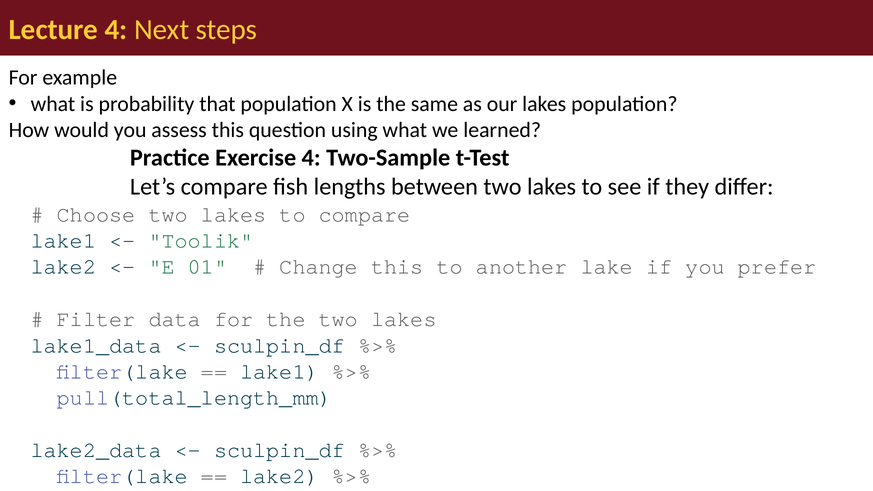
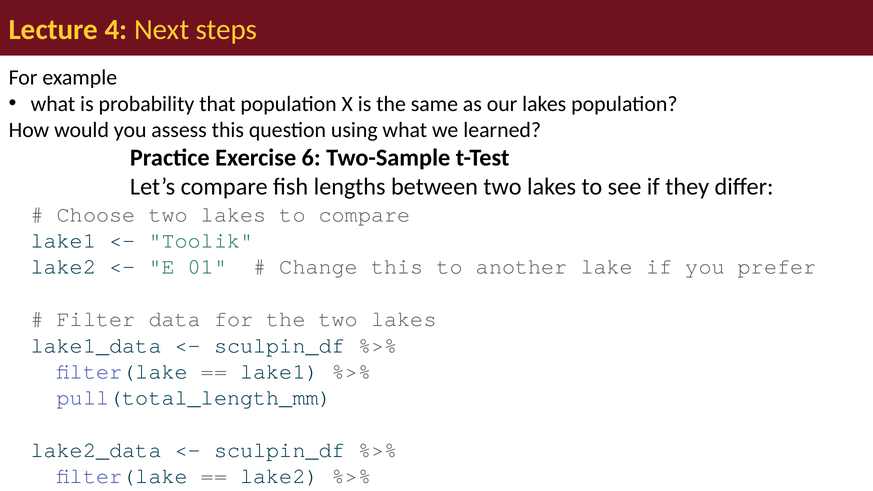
Exercise 4: 4 -> 6 (311, 158)
